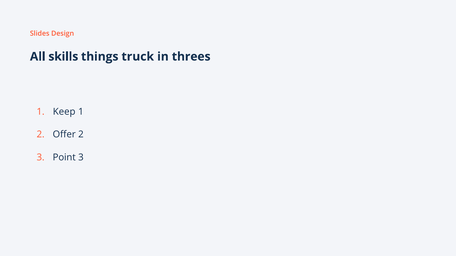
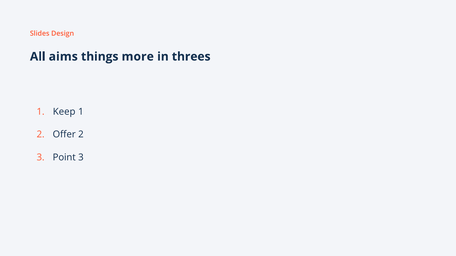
skills: skills -> aims (63, 57)
truck: truck -> more (138, 57)
